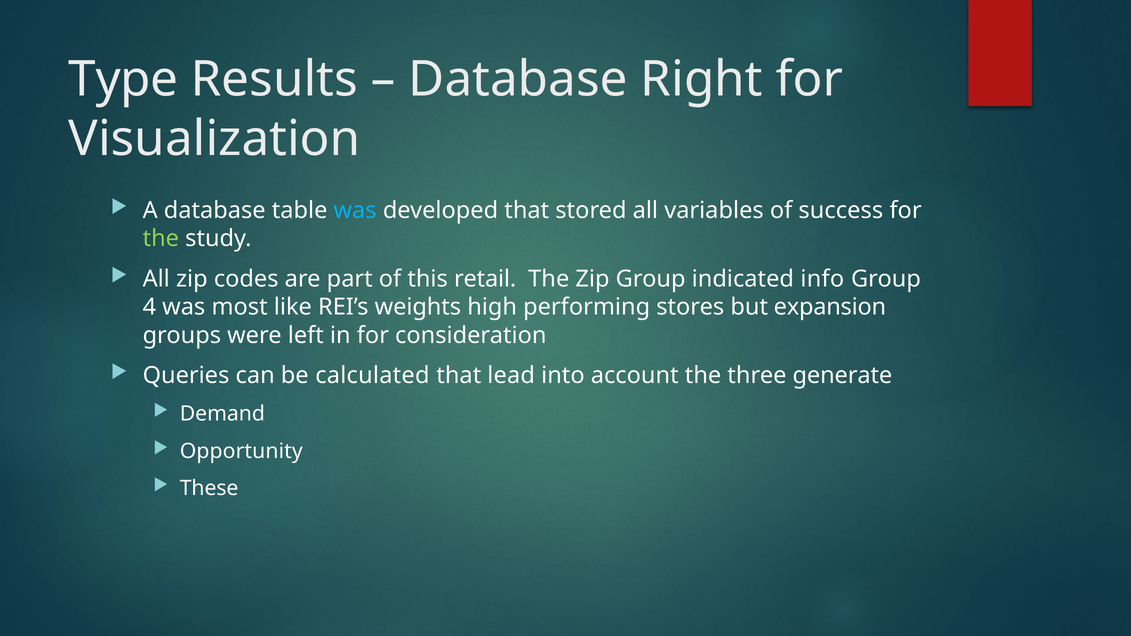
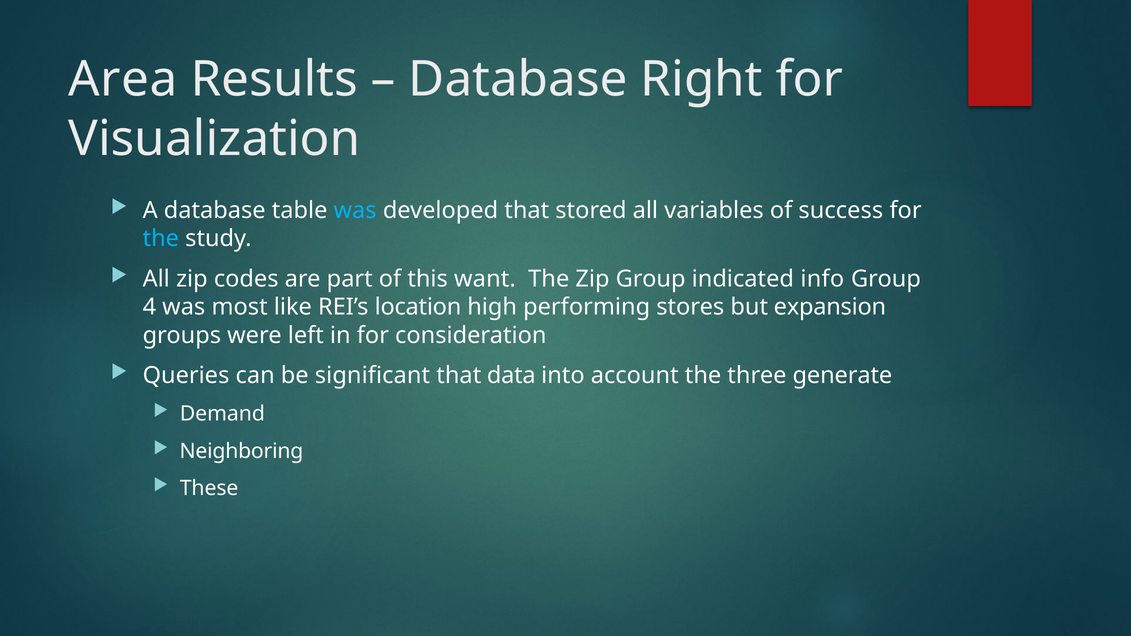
Type: Type -> Area (123, 79)
the colour: light green -> light blue (161, 239)
retail: retail -> want (485, 279)
weights: weights -> location (418, 307)
calculated: calculated -> significant (372, 375)
lead: lead -> data (511, 375)
Opportunity: Opportunity -> Neighboring (241, 451)
